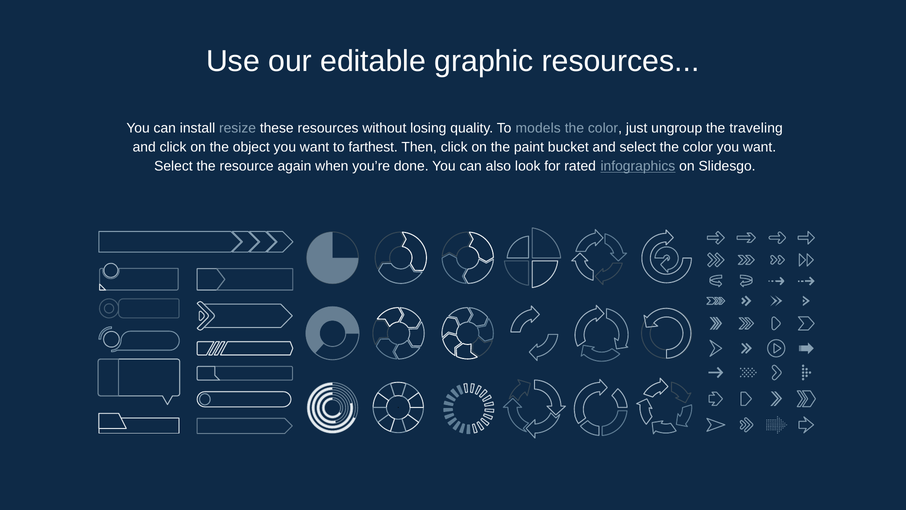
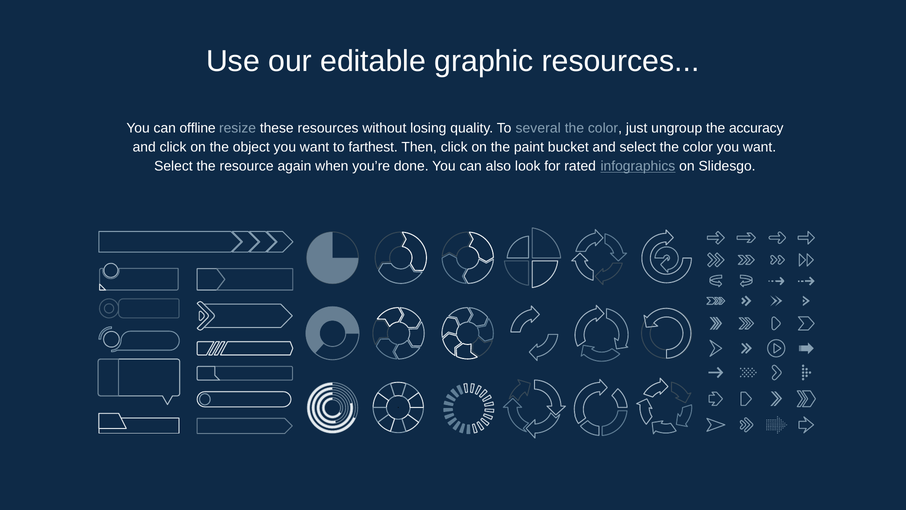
install: install -> offline (198, 128)
models: models -> several (538, 128)
traveling: traveling -> accuracy (756, 128)
